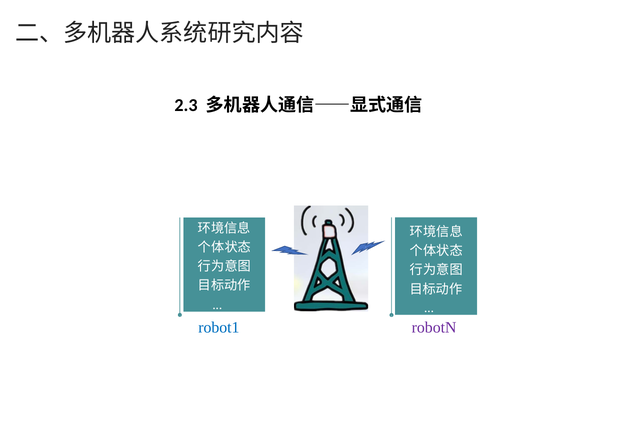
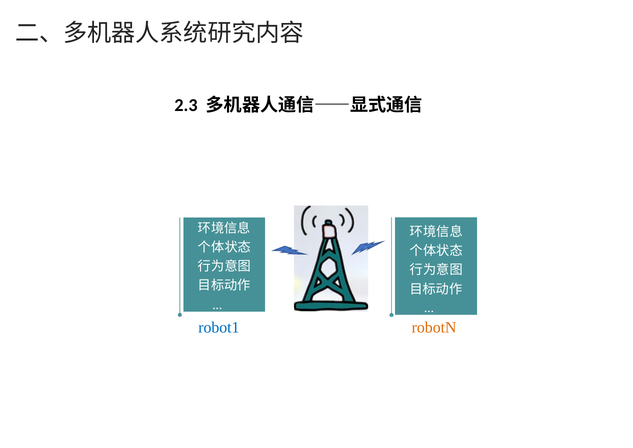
robotN colour: purple -> orange (434, 327)
